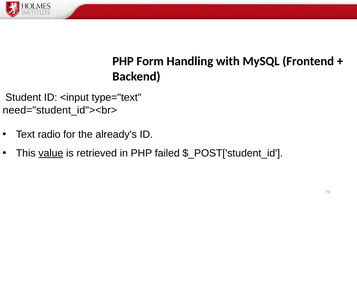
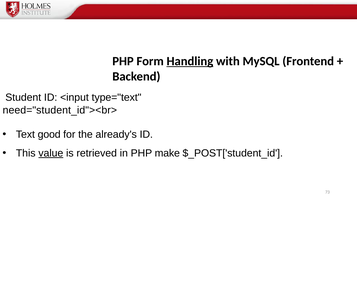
Handling underline: none -> present (190, 61)
radio: radio -> good (49, 134)
failed: failed -> make (167, 153)
